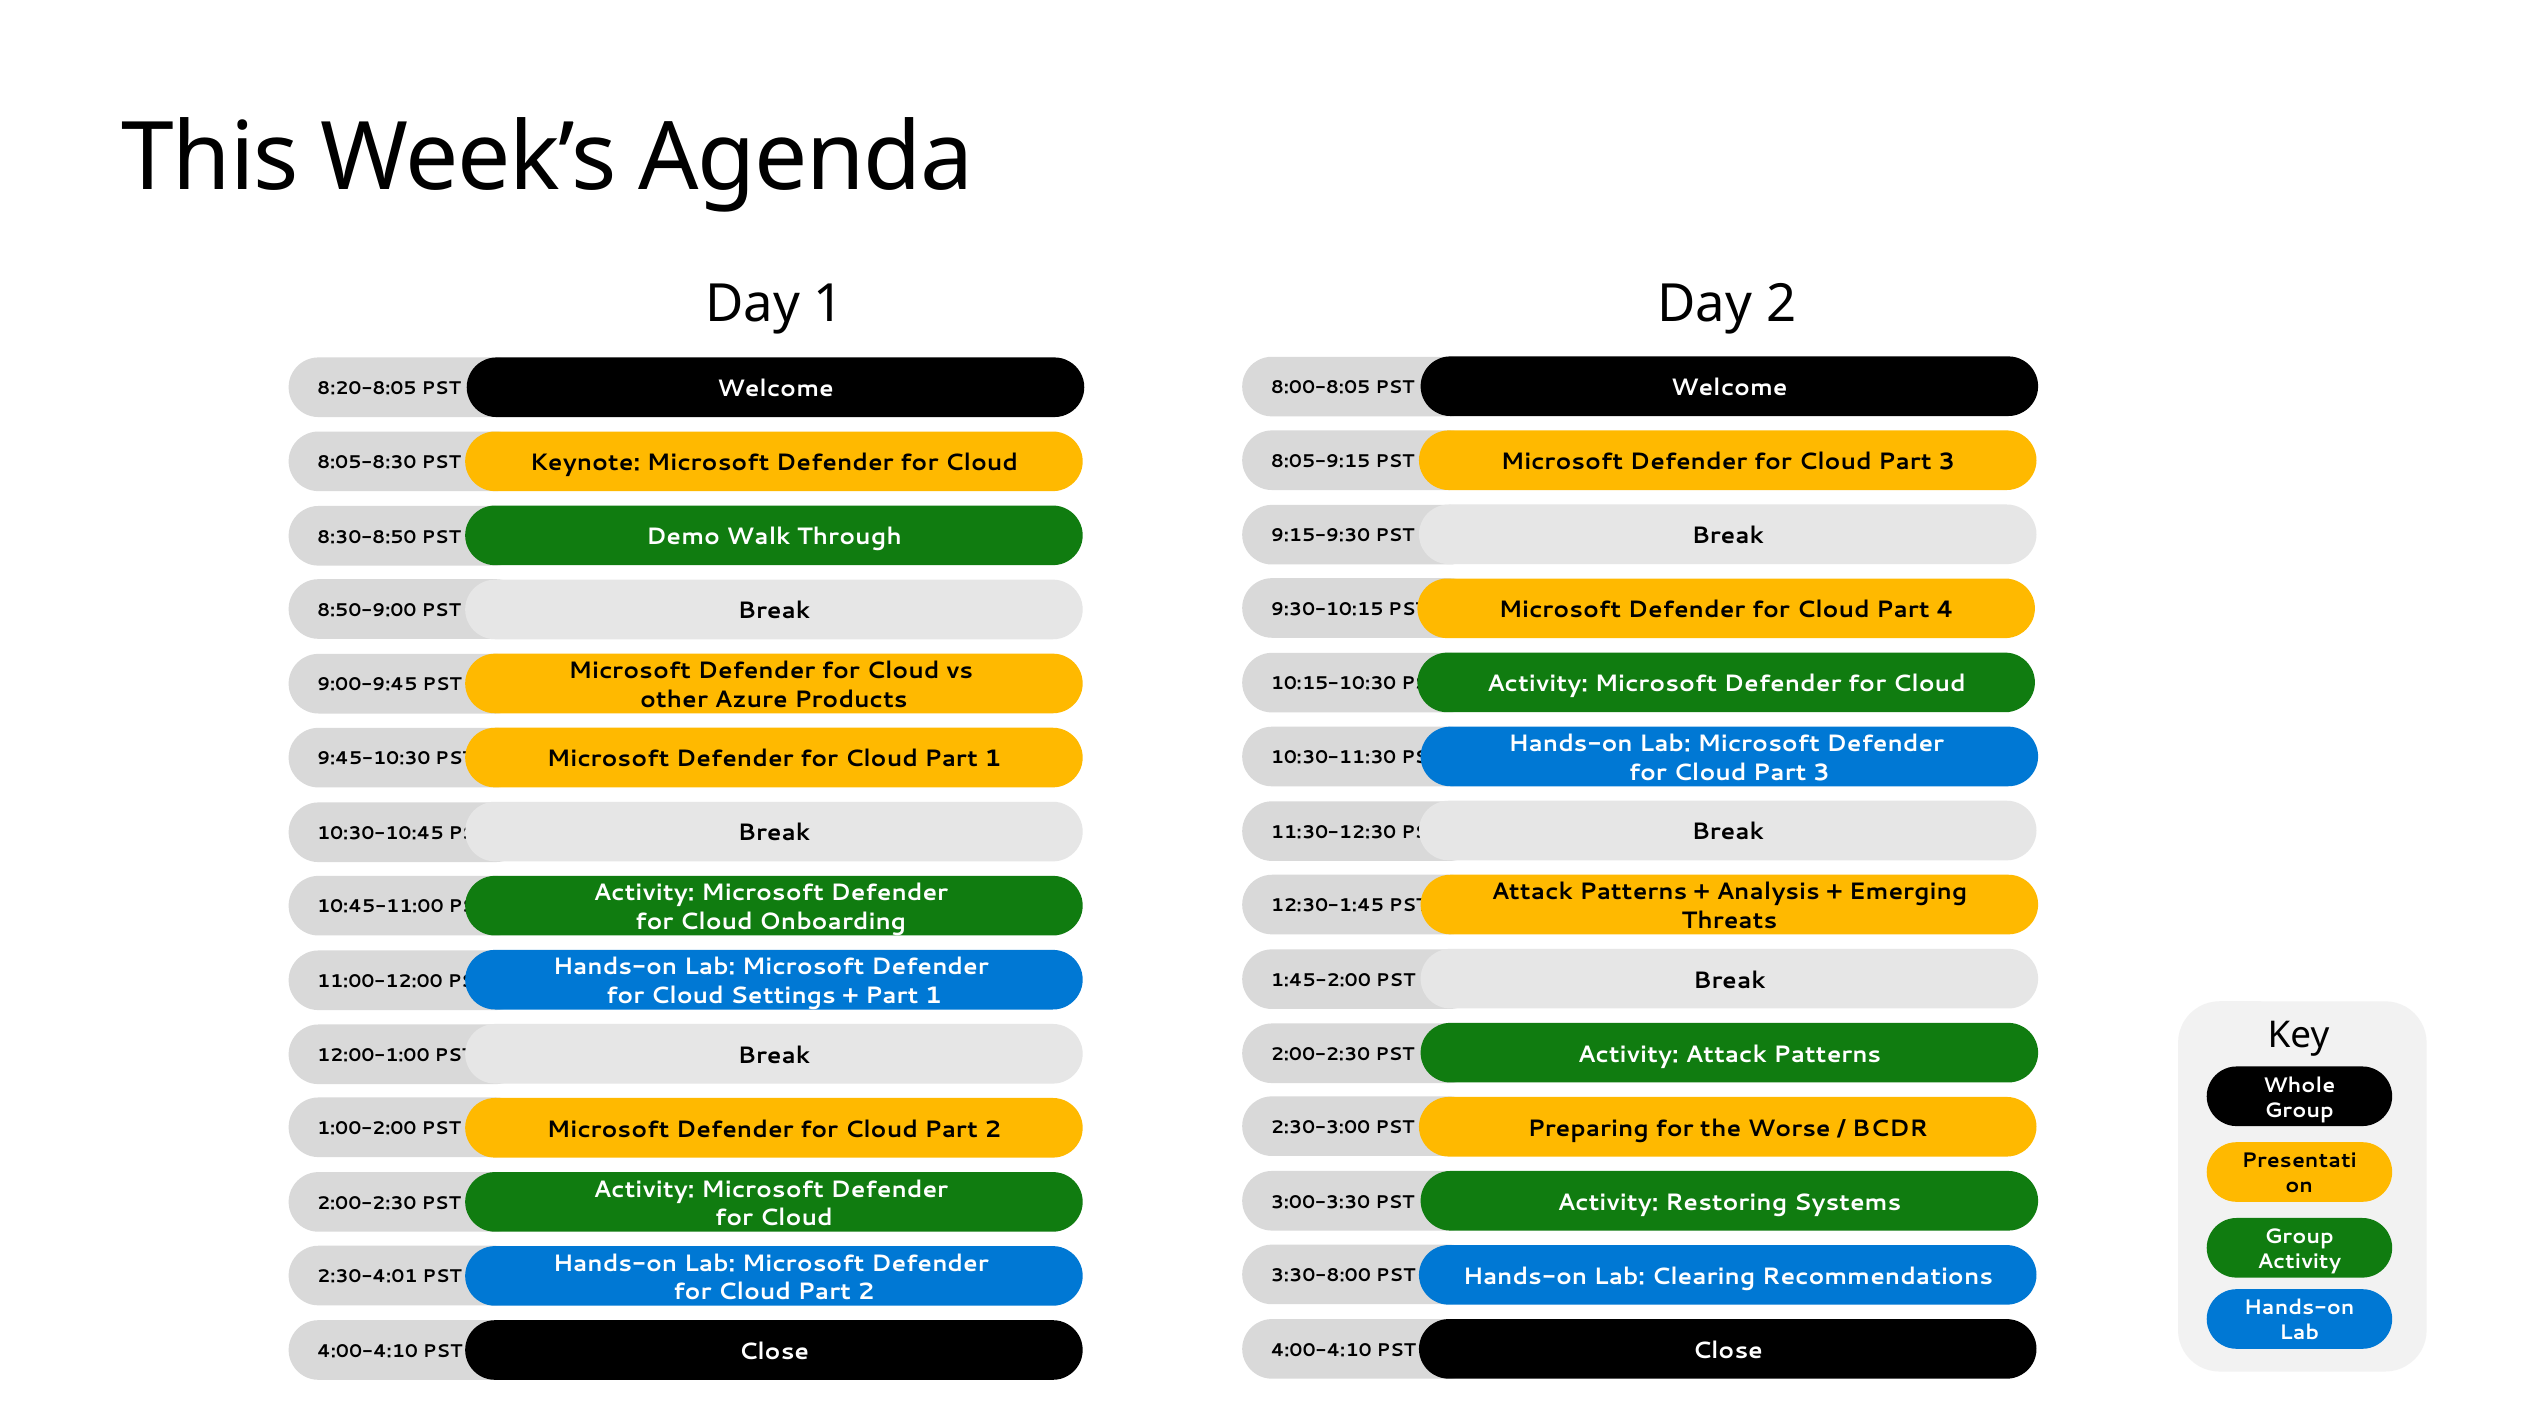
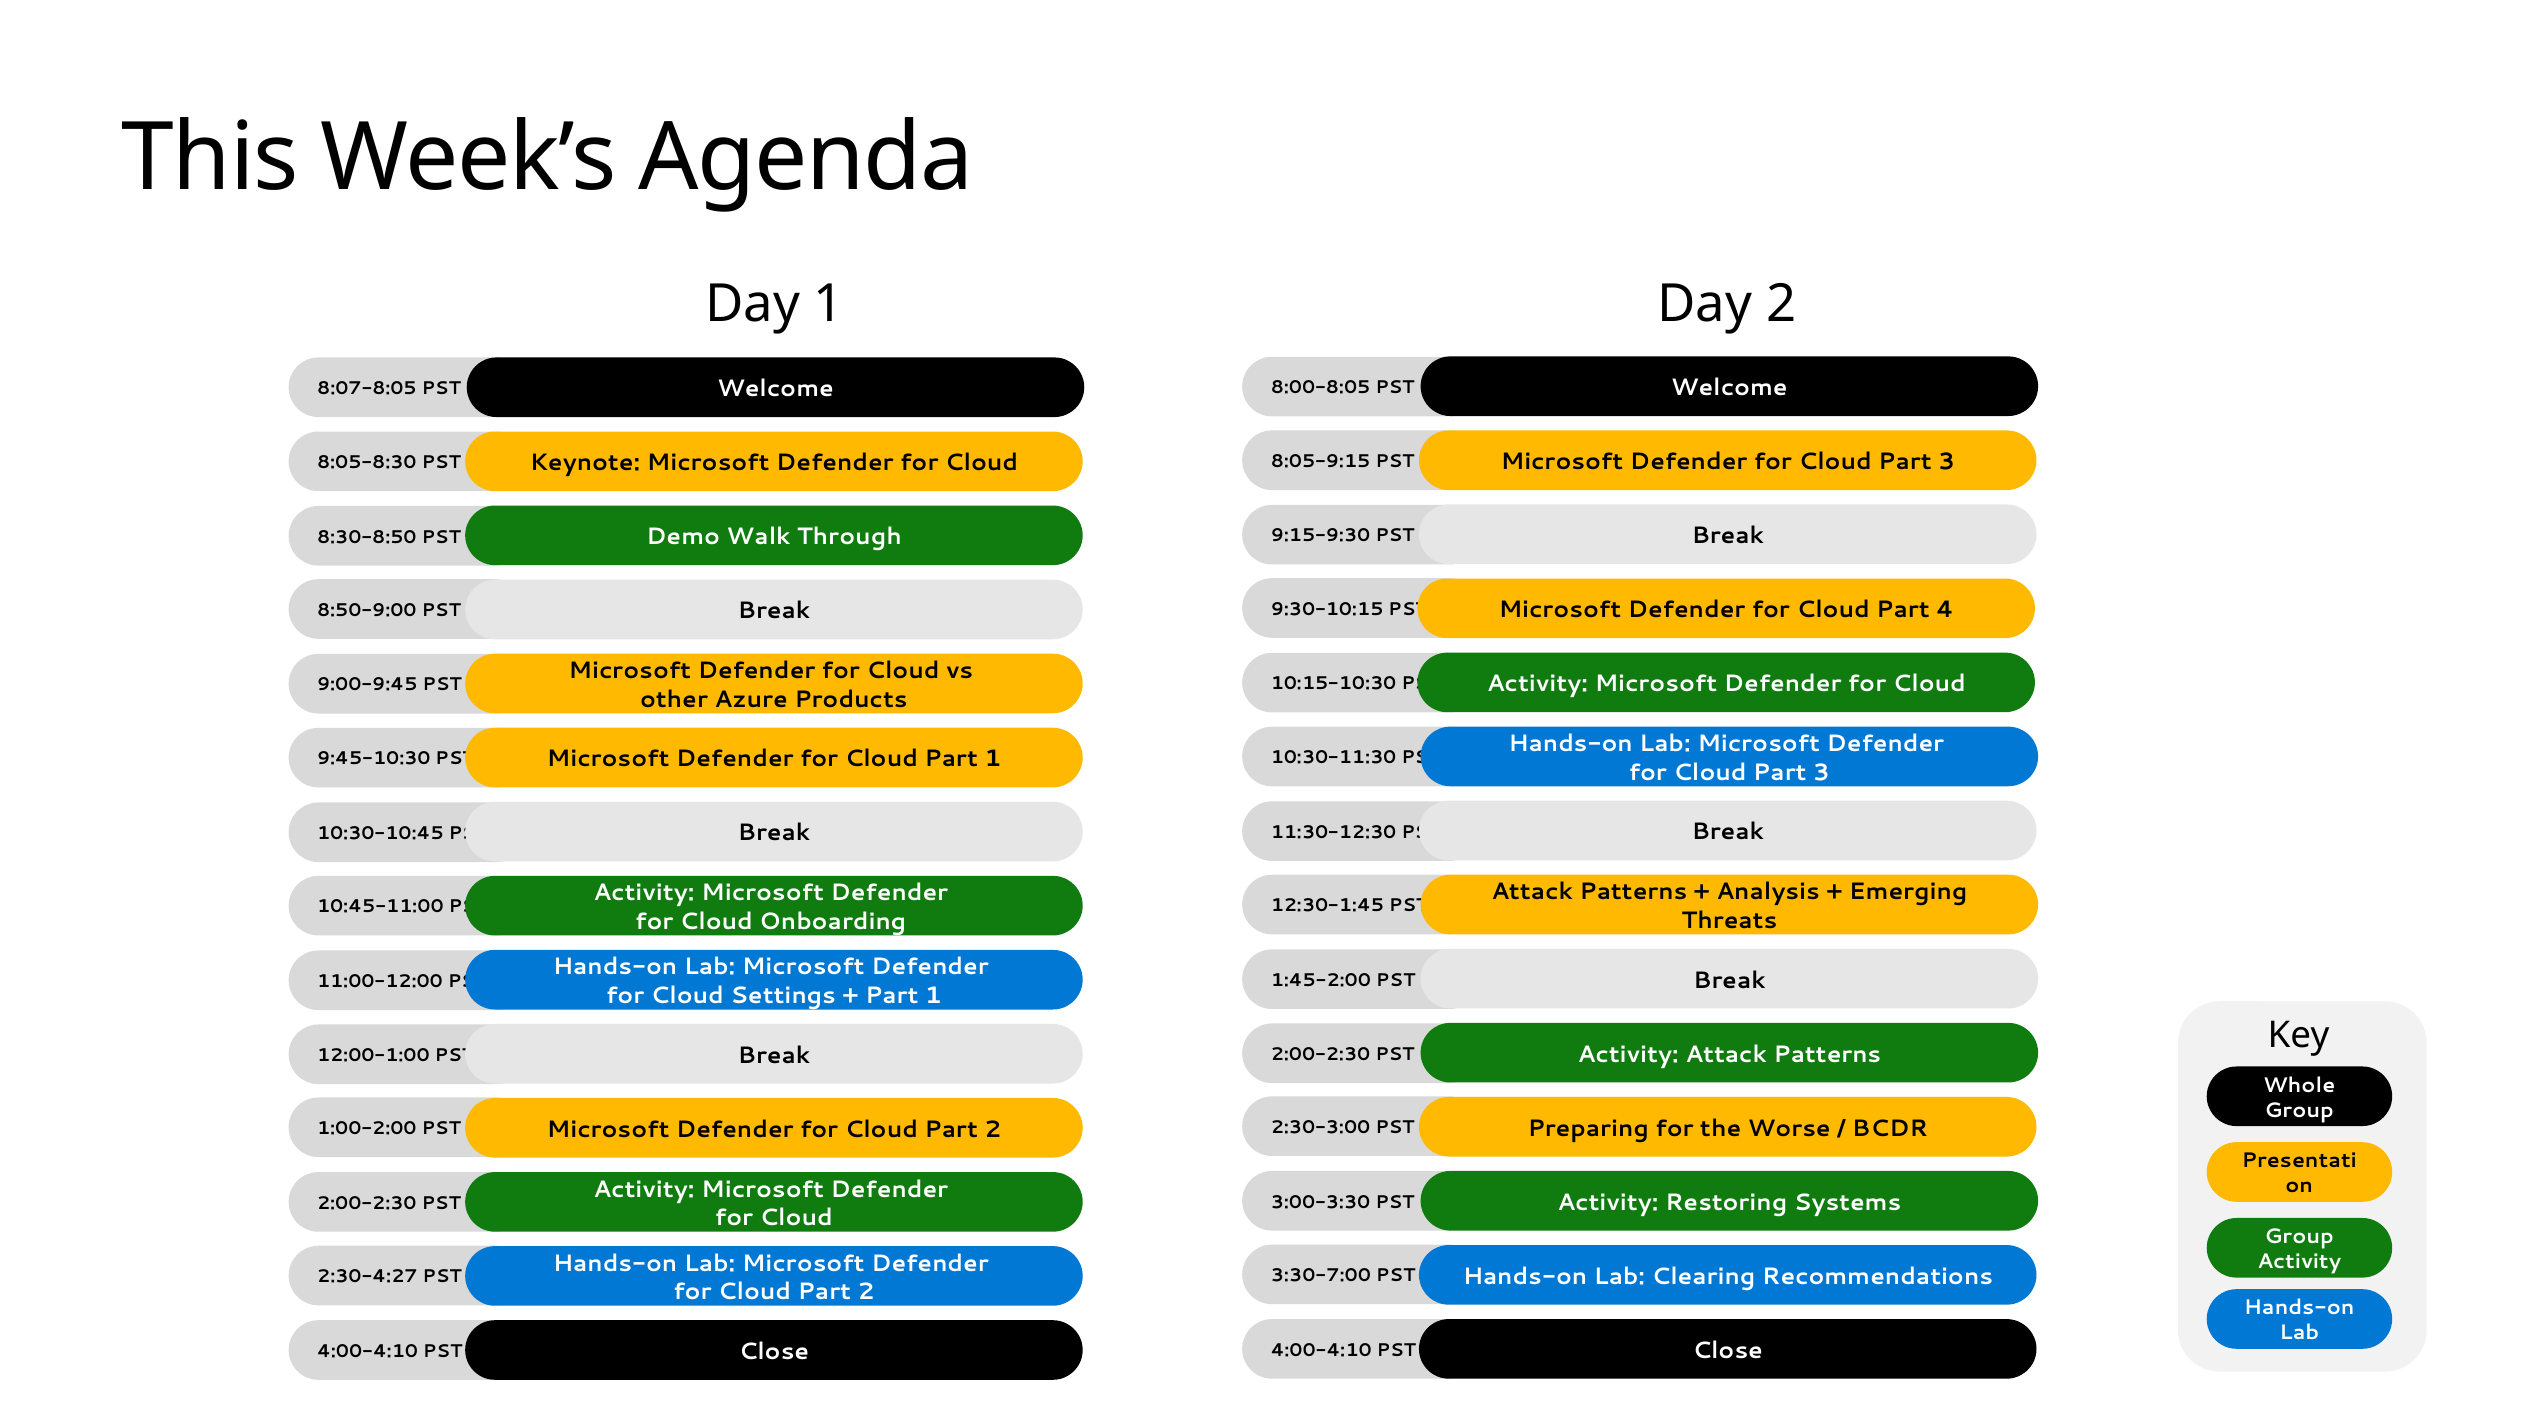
8:20-8:05: 8:20-8:05 -> 8:07-8:05 (367, 389)
3:30-8:00: 3:30-8:00 -> 3:30-7:00 (1321, 1276)
2:30-4:01: 2:30-4:01 -> 2:30-4:27 (367, 1277)
